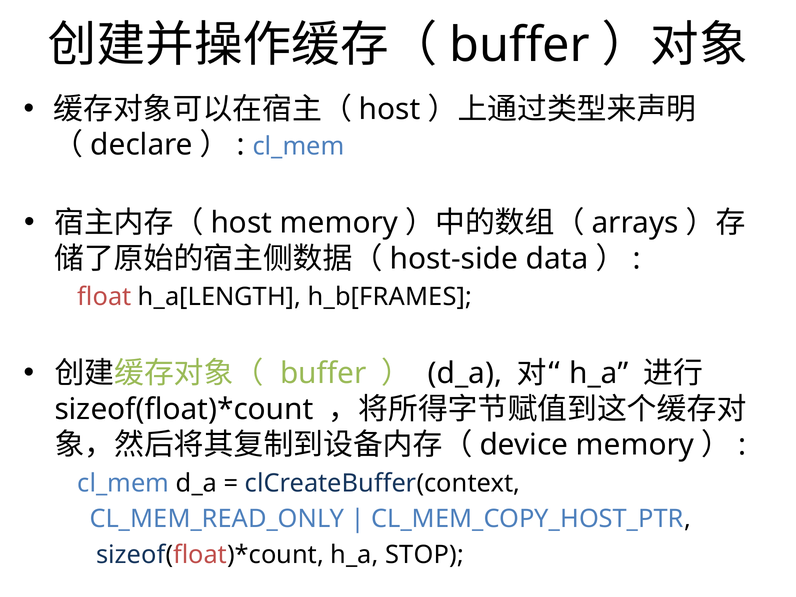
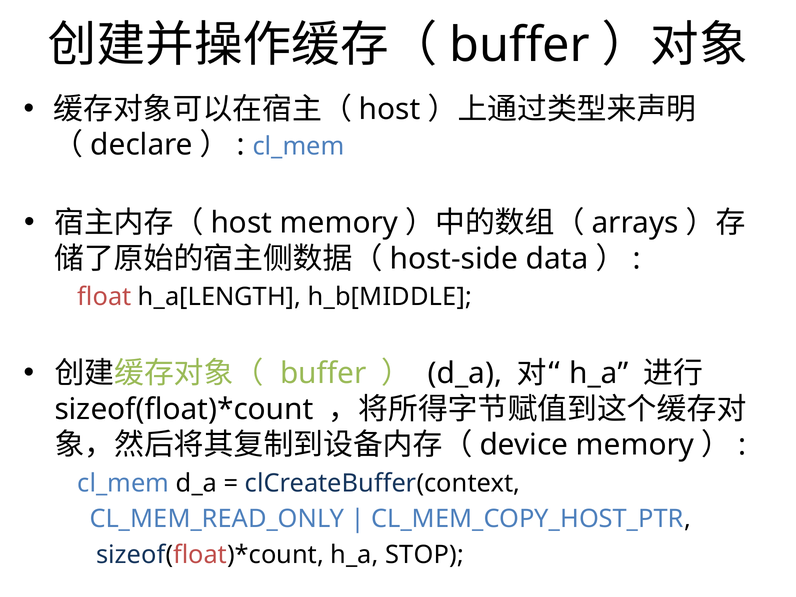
h_b[FRAMES: h_b[FRAMES -> h_b[MIDDLE (390, 297)
